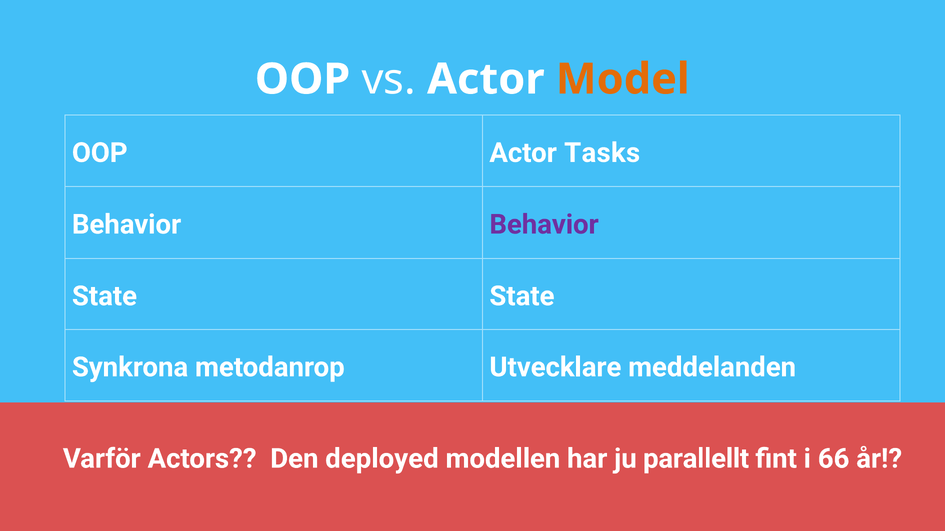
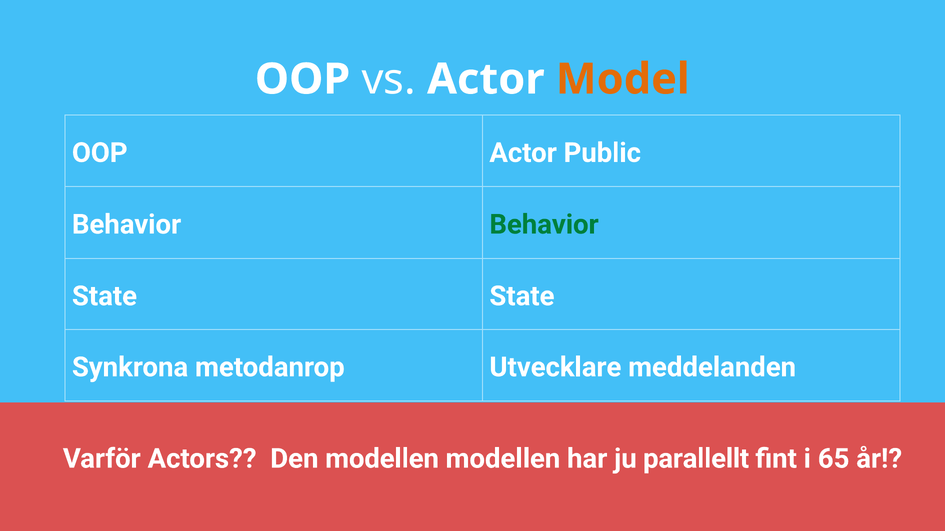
Tasks: Tasks -> Public (602, 153)
Behavior colour: purple -> green (544, 225)
Den deployed: deployed -> modellen (382, 459)
66: 66 -> 65 (834, 459)
